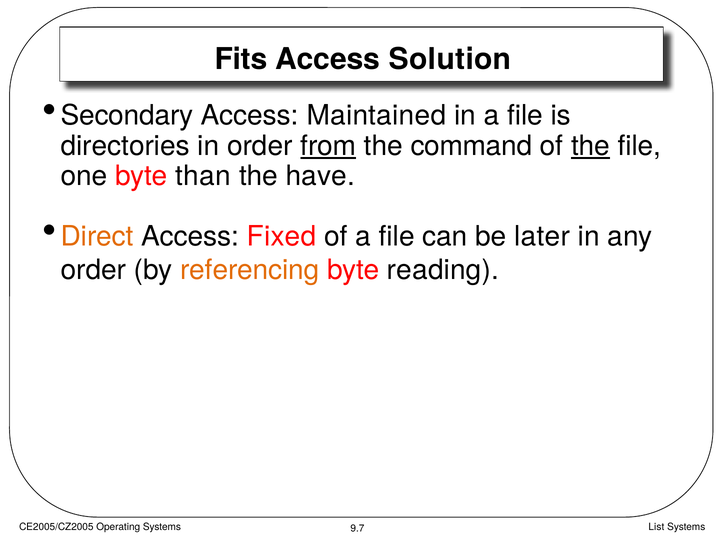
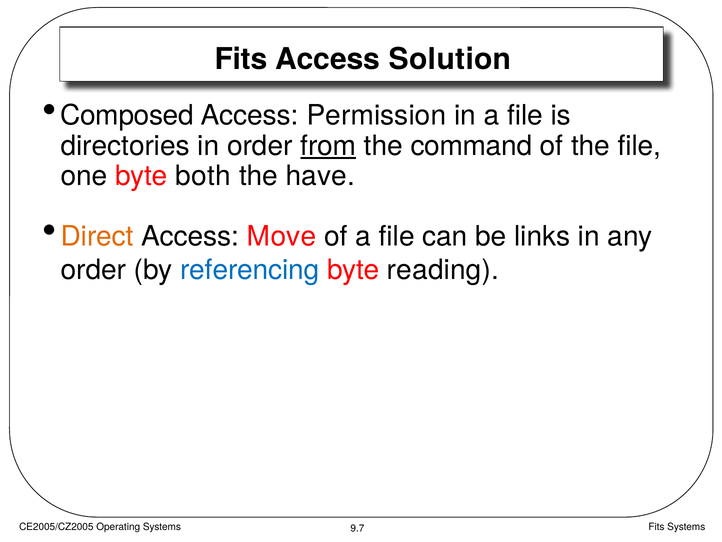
Secondary: Secondary -> Composed (127, 115)
Maintained: Maintained -> Permission (376, 115)
the underline: present -> none (590, 146)
than: than -> both (203, 176)
Fixed: Fixed -> Move (282, 236)
later: later -> links (542, 236)
referencing colour: orange -> blue (250, 270)
List: List -> Fits (656, 526)
